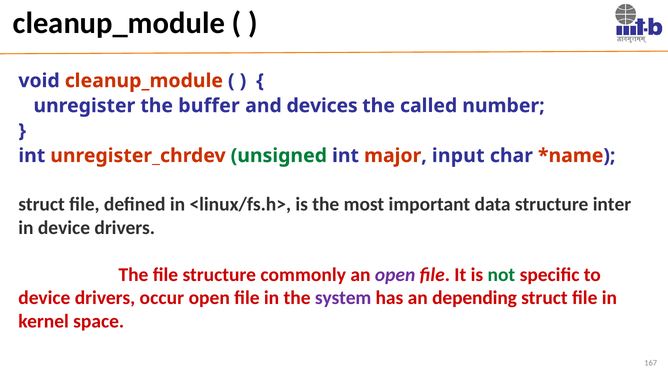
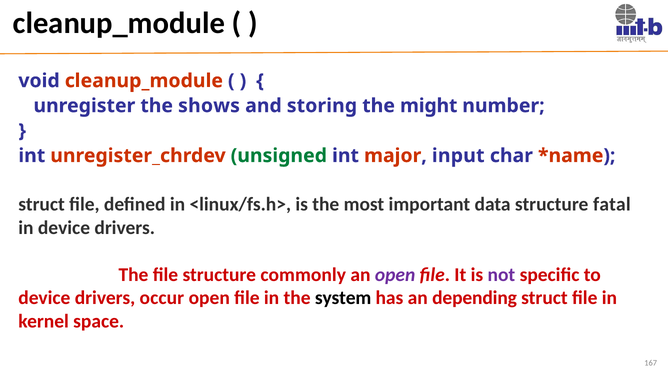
buffer: buffer -> shows (209, 106)
devices: devices -> storing (322, 106)
called: called -> might (429, 106)
inter: inter -> fatal (612, 204)
not colour: green -> purple (501, 274)
system colour: purple -> black (343, 298)
